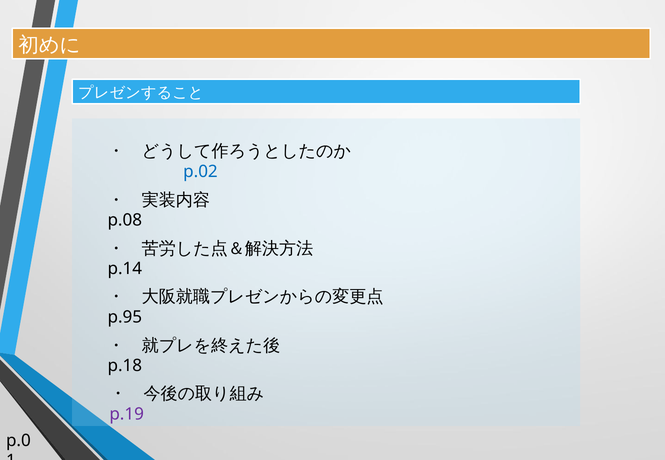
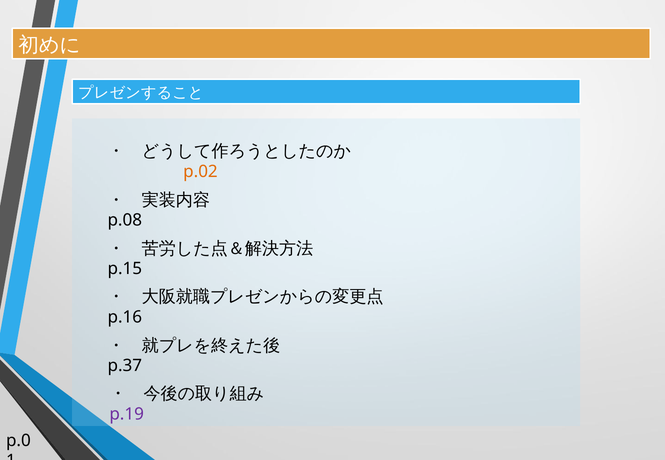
p.02 colour: blue -> orange (200, 172)
p.14: p.14 -> p.15 (125, 269)
p.95: p.95 -> p.16 (125, 318)
p.18: p.18 -> p.37 (125, 366)
